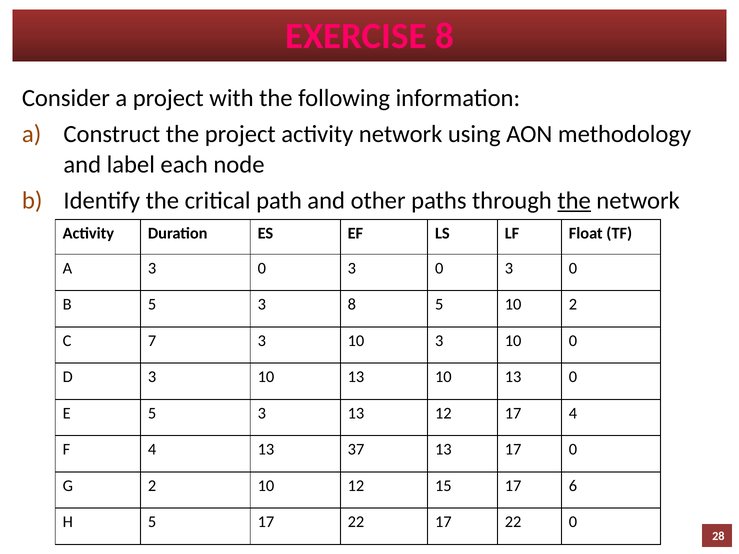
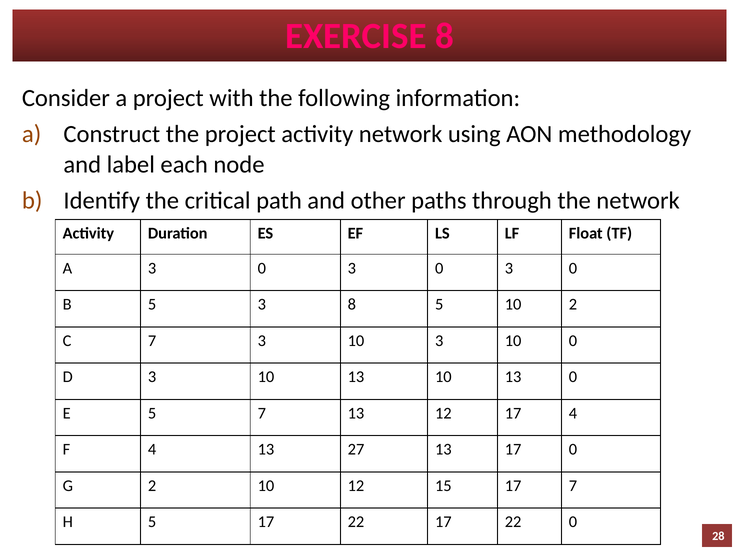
the underline: present -> none (574, 201)
E 5 3: 3 -> 7 (262, 413)
37: 37 -> 27 (356, 450)
17 6: 6 -> 7 (573, 486)
